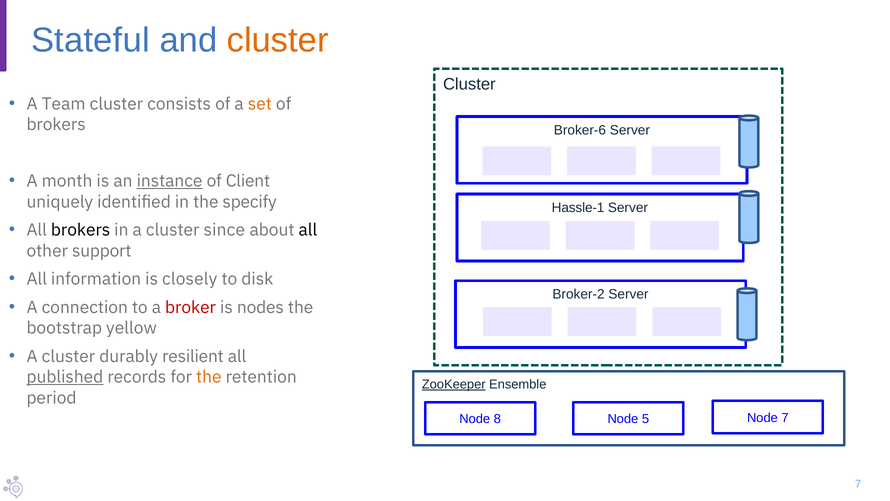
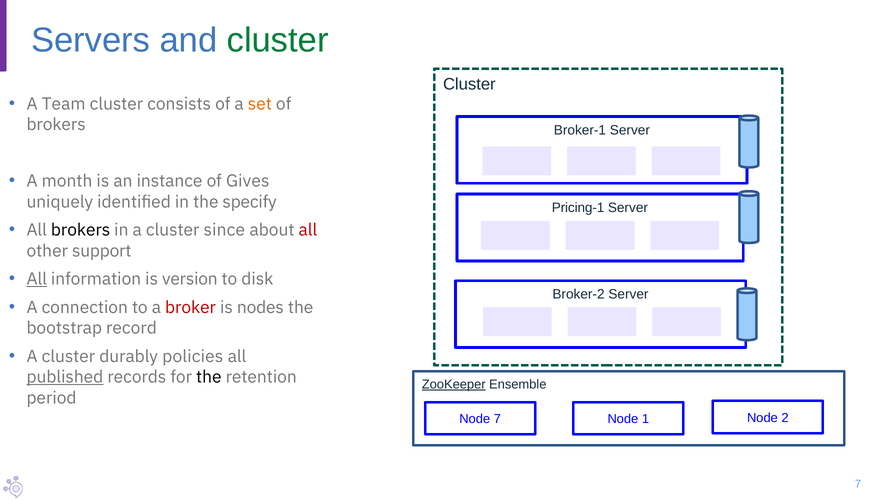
Stateful: Stateful -> Servers (91, 41)
cluster colour: orange -> green (278, 41)
Broker-6: Broker-6 -> Broker-1 (580, 130)
instance underline: present -> none (170, 181)
Client: Client -> Gives (248, 181)
Hassle-1: Hassle-1 -> Pricing-1 (578, 207)
all colour: black -> red (308, 230)
All underline: none -> present (37, 279)
closely: closely -> version (190, 279)
yellow: yellow -> record (131, 328)
resilient: resilient -> policies (193, 356)
the colour: orange -> black (209, 377)
Node 8: 8 -> 7 (497, 419)
5: 5 -> 1 (645, 419)
Node 7: 7 -> 2 (785, 418)
